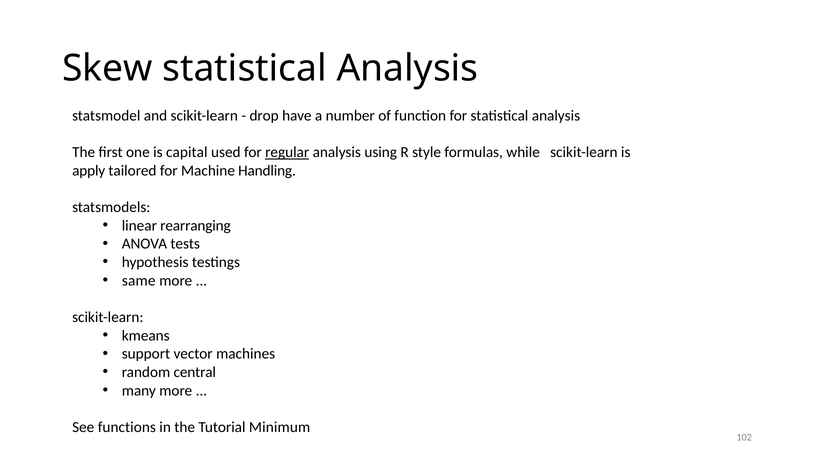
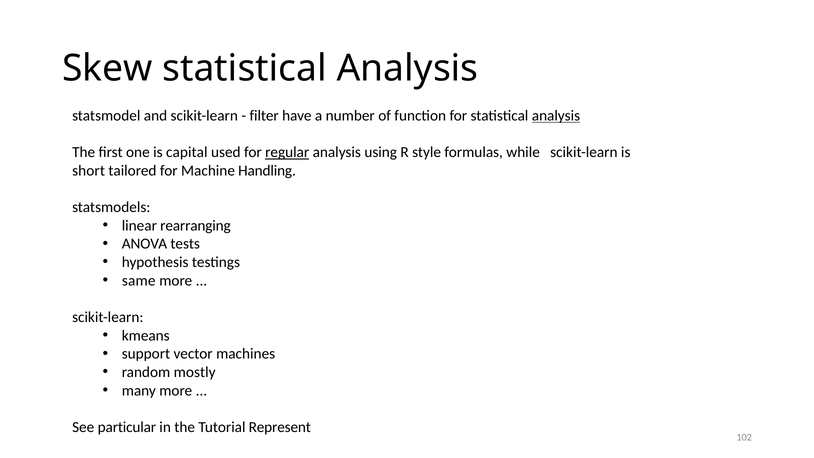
drop: drop -> filter (264, 116)
analysis underline: none -> present (556, 116)
apply: apply -> short (89, 171)
central: central -> mostly (195, 372)
functions: functions -> particular (127, 427)
Minimum: Minimum -> Represent (280, 427)
